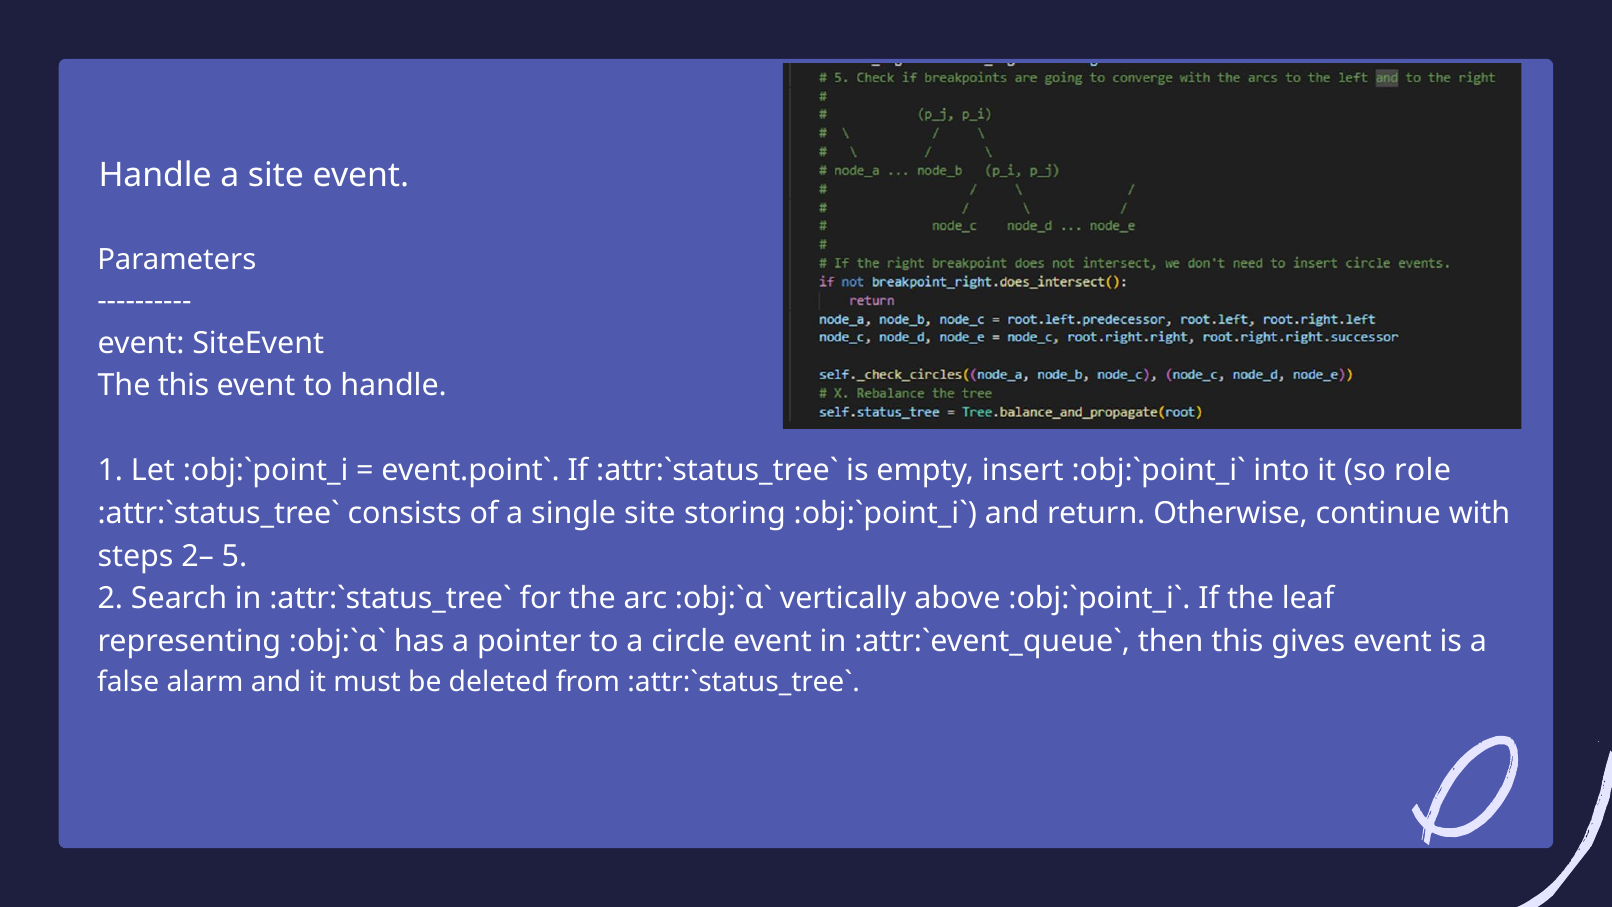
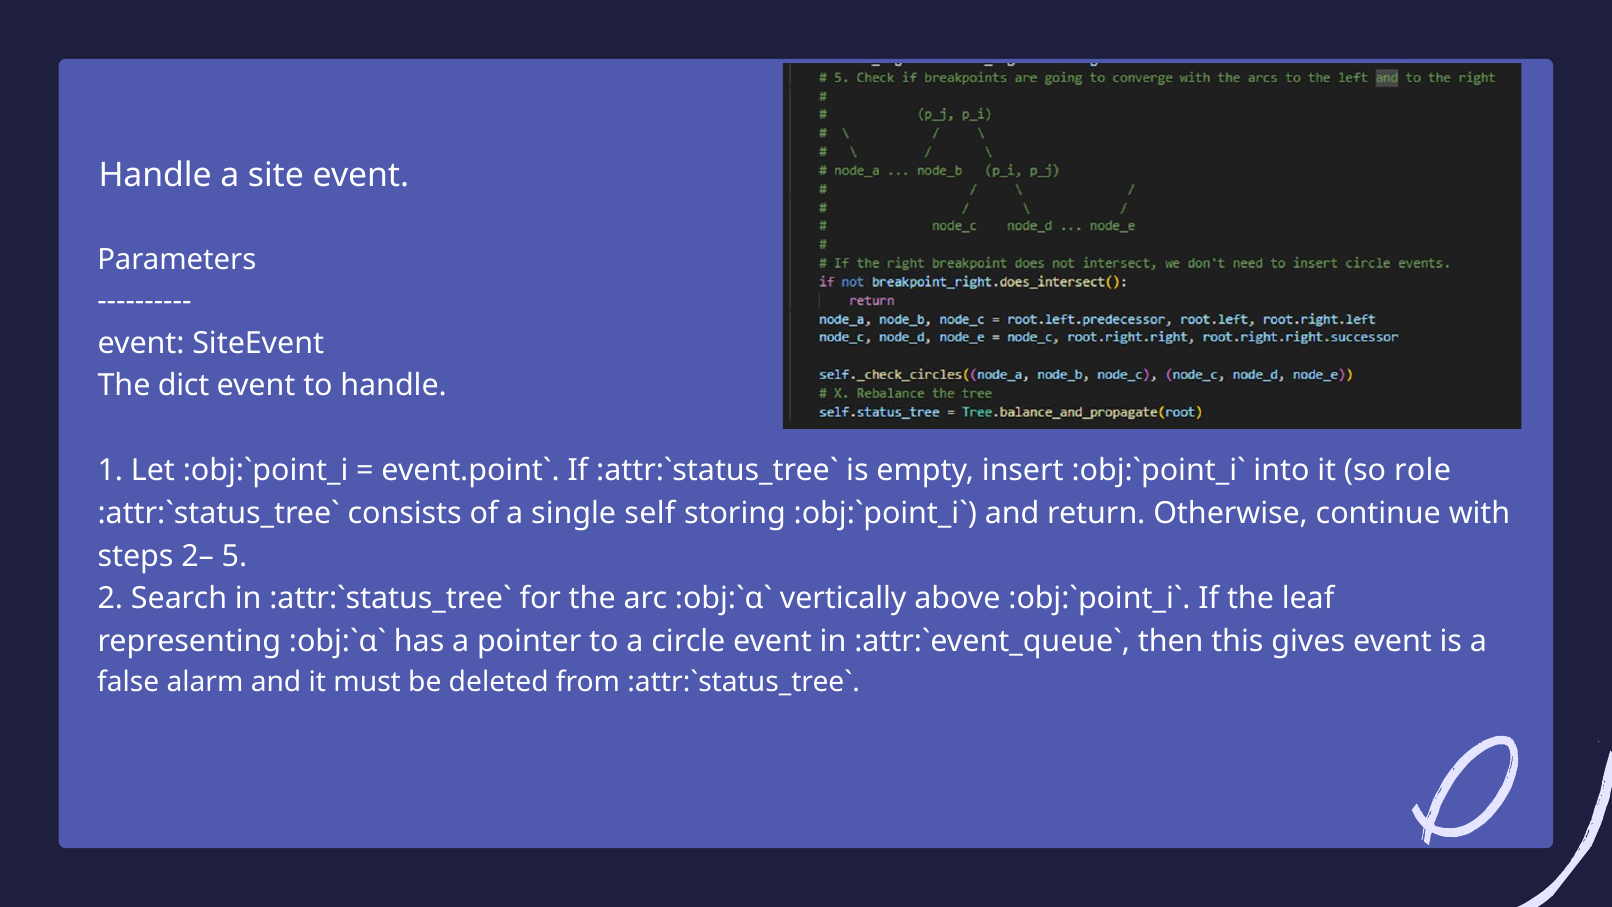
The this: this -> dict (184, 386)
single site: site -> self (650, 513)
